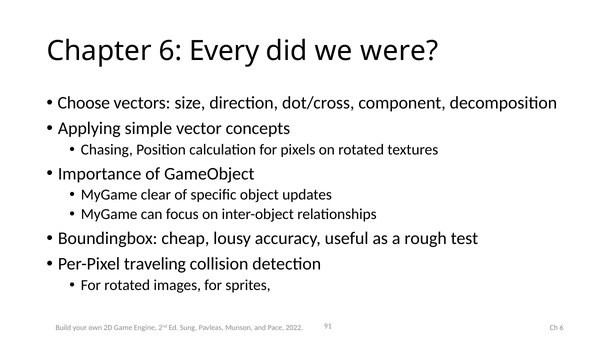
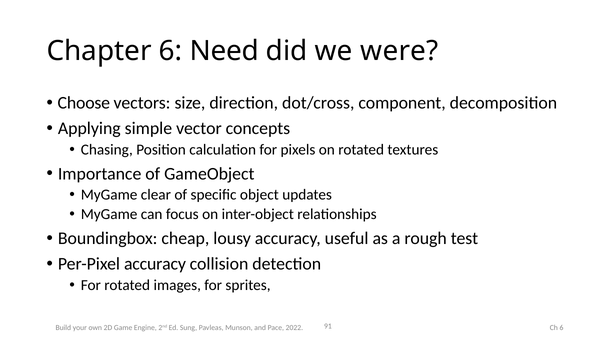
Every: Every -> Need (224, 51)
Per-Pixel traveling: traveling -> accuracy (155, 264)
